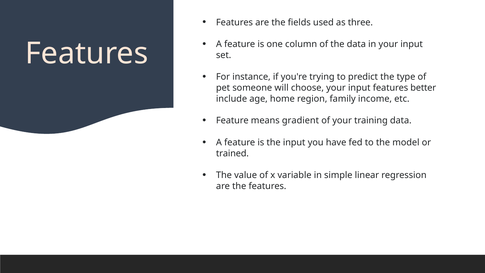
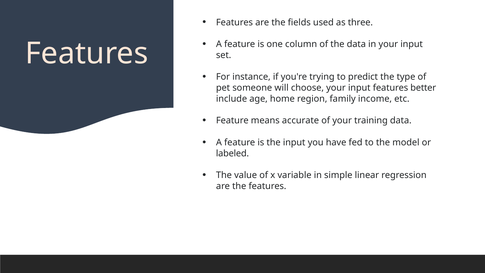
gradient: gradient -> accurate (300, 121)
trained: trained -> labeled (232, 153)
